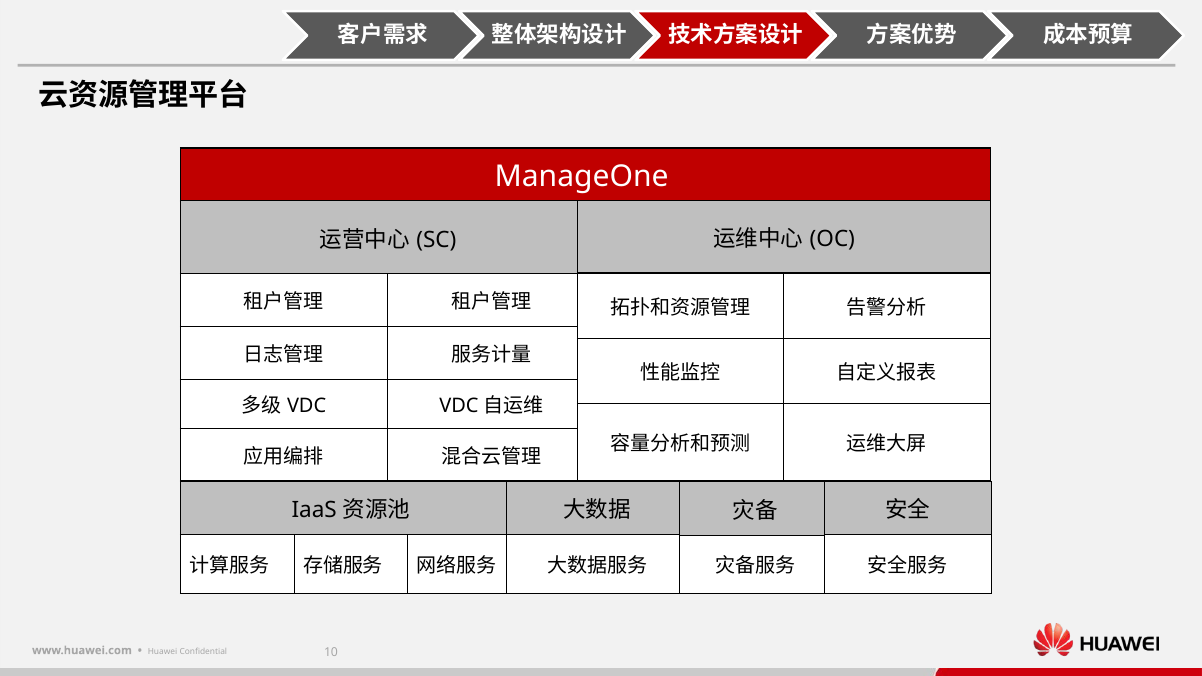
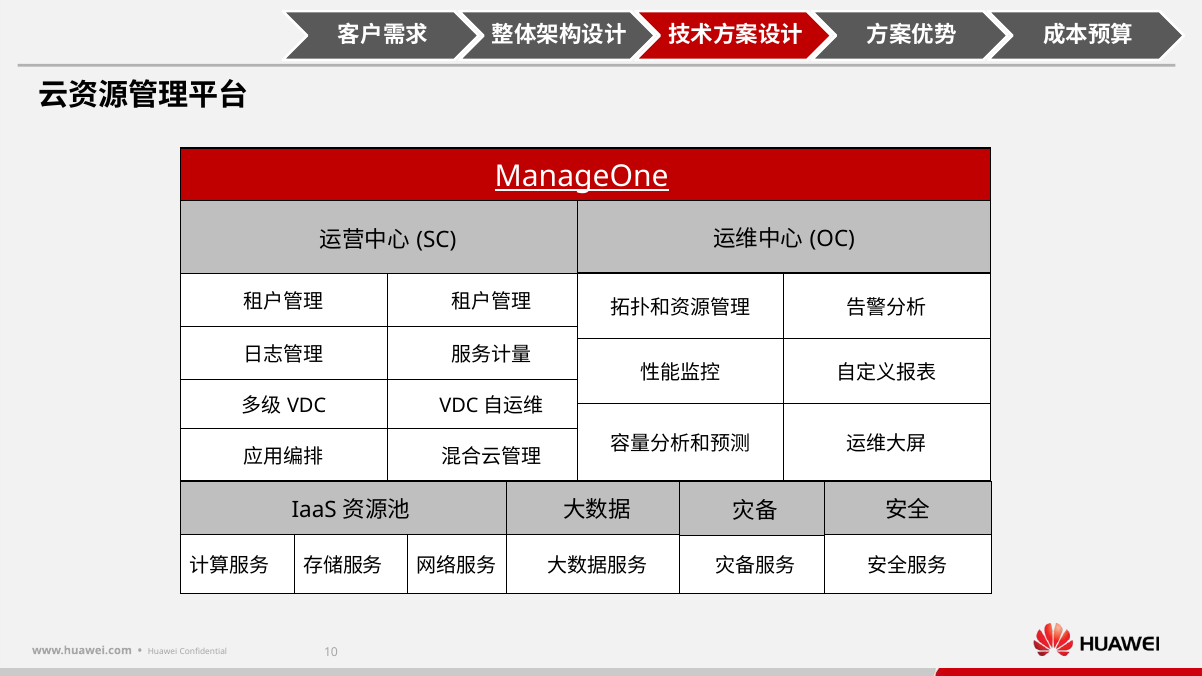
ManageOne underline: none -> present (582, 177)
